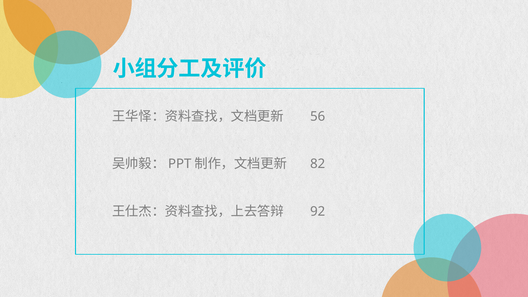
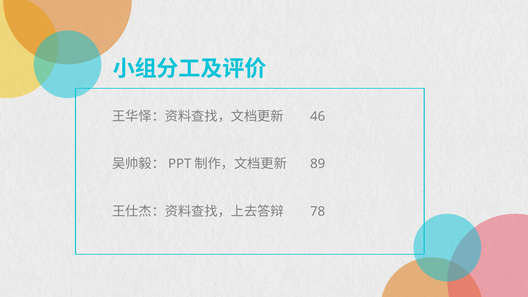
56: 56 -> 46 (318, 116)
82: 82 -> 89 (318, 164)
92: 92 -> 78 (318, 212)
